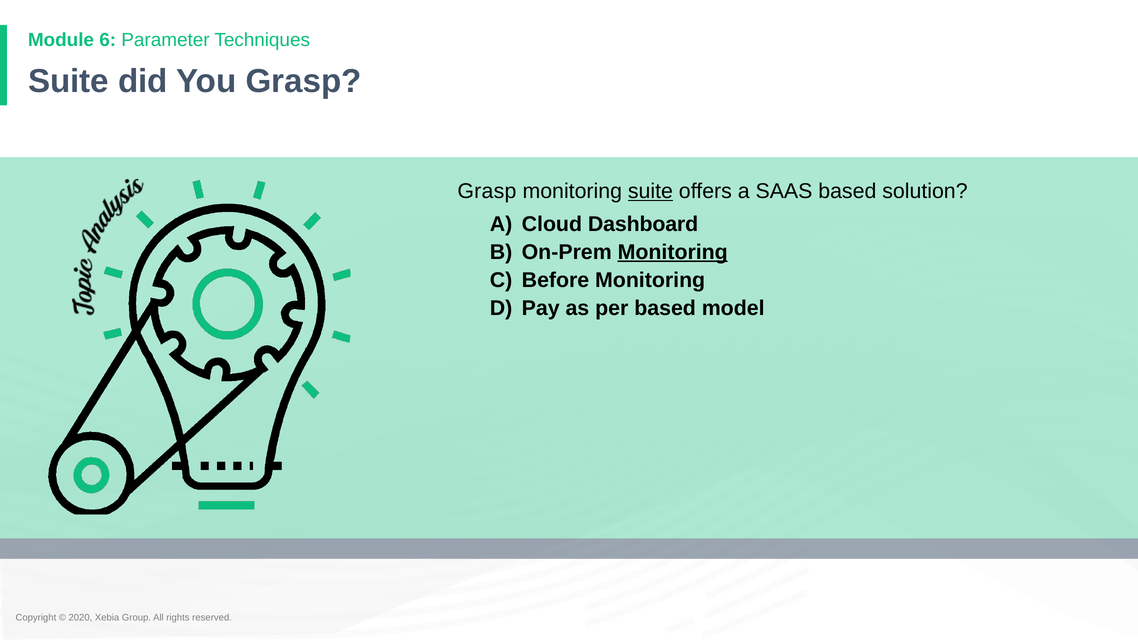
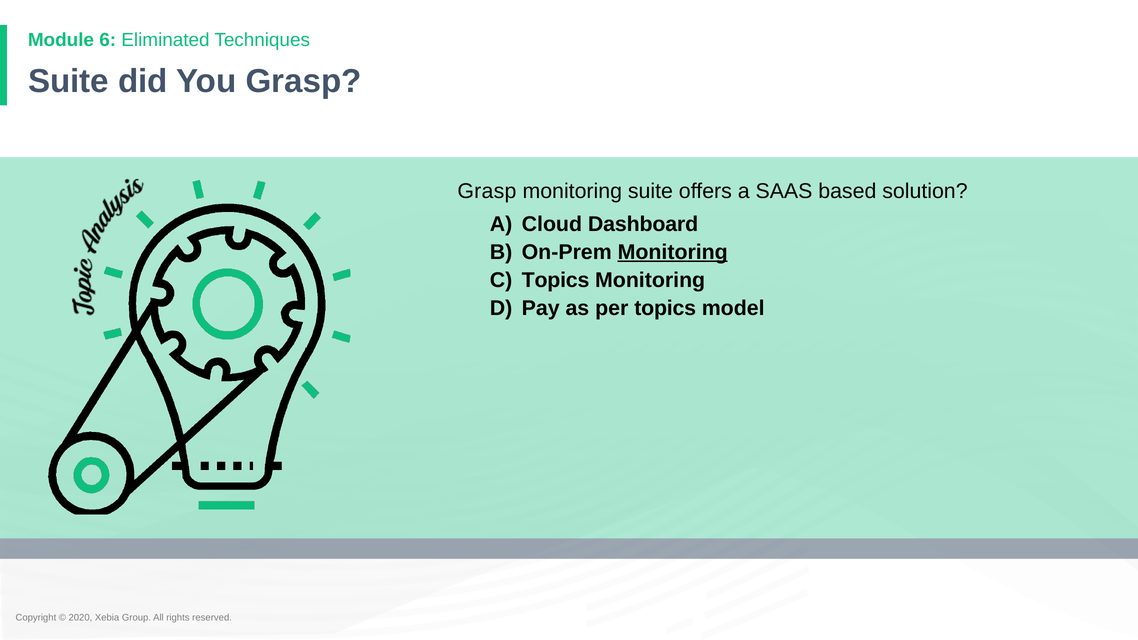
Parameter: Parameter -> Eliminated (166, 40)
suite underline: present -> none (650, 191)
Before: Before -> Topics (556, 280)
per based: based -> topics (665, 308)
